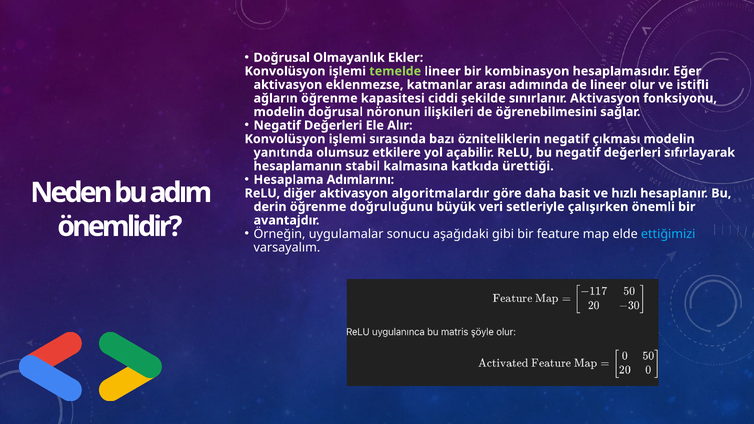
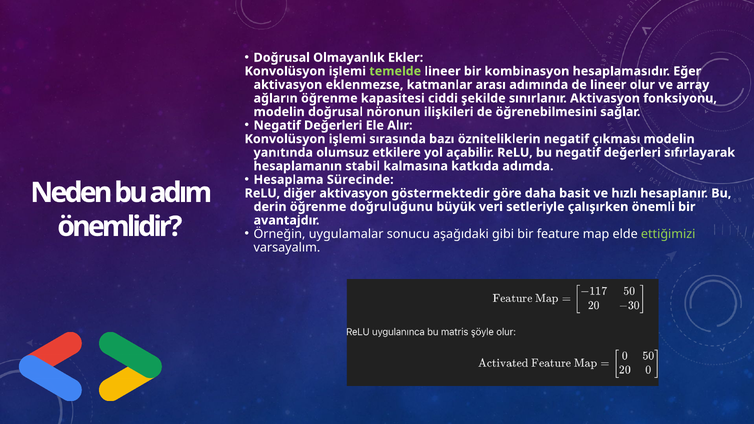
istifli: istifli -> array (693, 85)
ürettiği: ürettiği -> adımda (528, 166)
Adımlarını: Adımlarını -> Sürecinde (360, 180)
algoritmalardır: algoritmalardır -> göstermektedir (440, 193)
ettiğimizi colour: light blue -> light green (668, 234)
